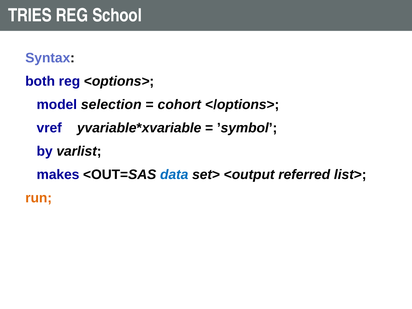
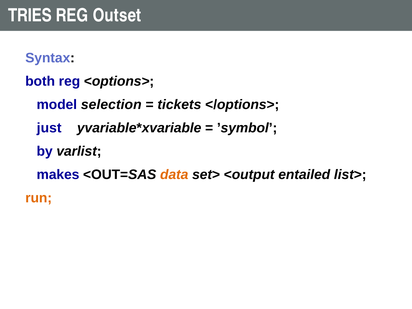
School: School -> Outset (117, 15)
cohort: cohort -> tickets (179, 105)
vref: vref -> just (49, 128)
data colour: blue -> orange (174, 175)
referred: referred -> entailed (304, 175)
